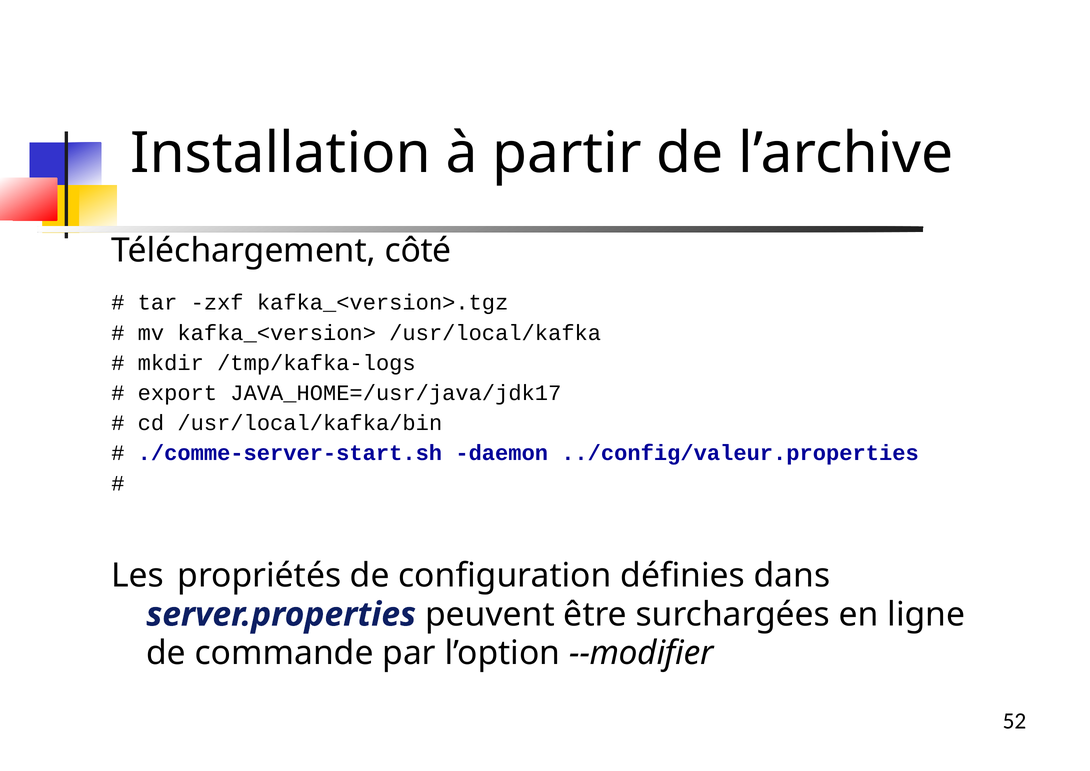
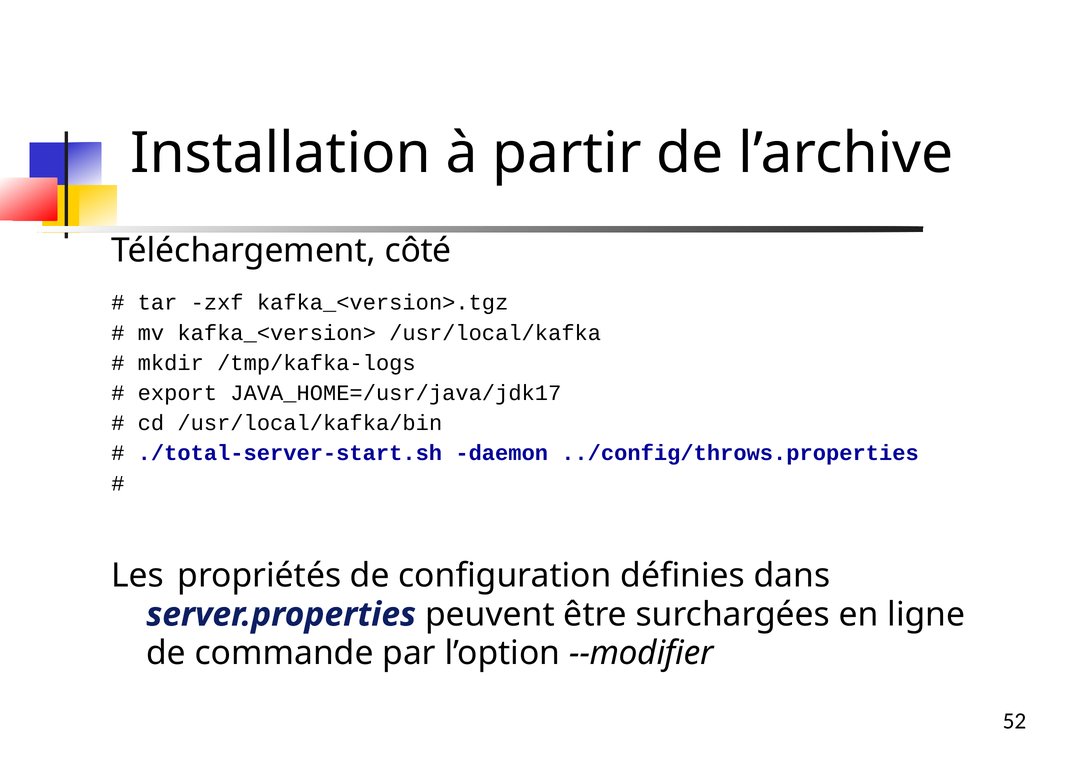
./comme-server-start.sh: ./comme-server-start.sh -> ./total-server-start.sh (290, 453)
../config/valeur.properties: ../config/valeur.properties -> ../config/throws.properties (740, 453)
